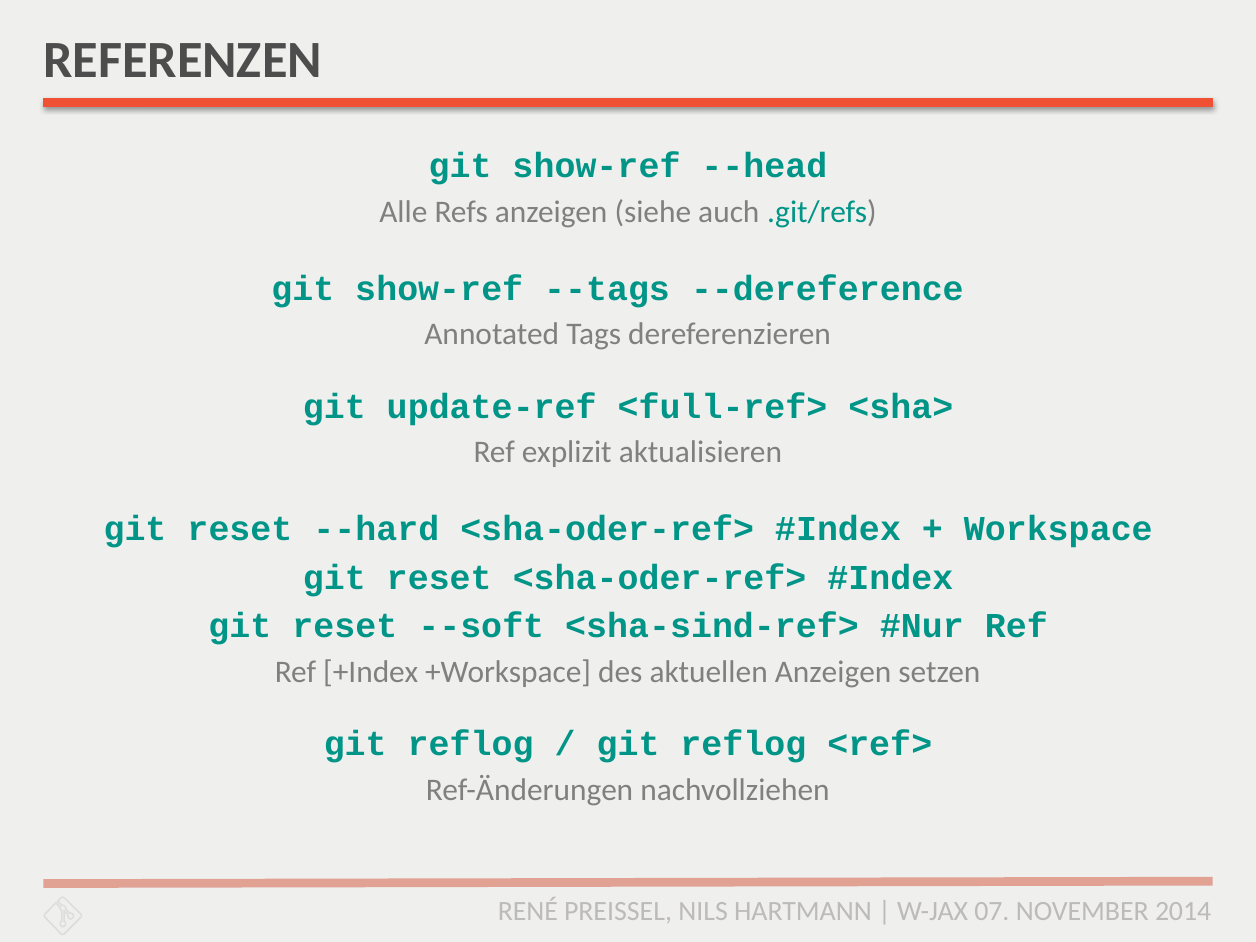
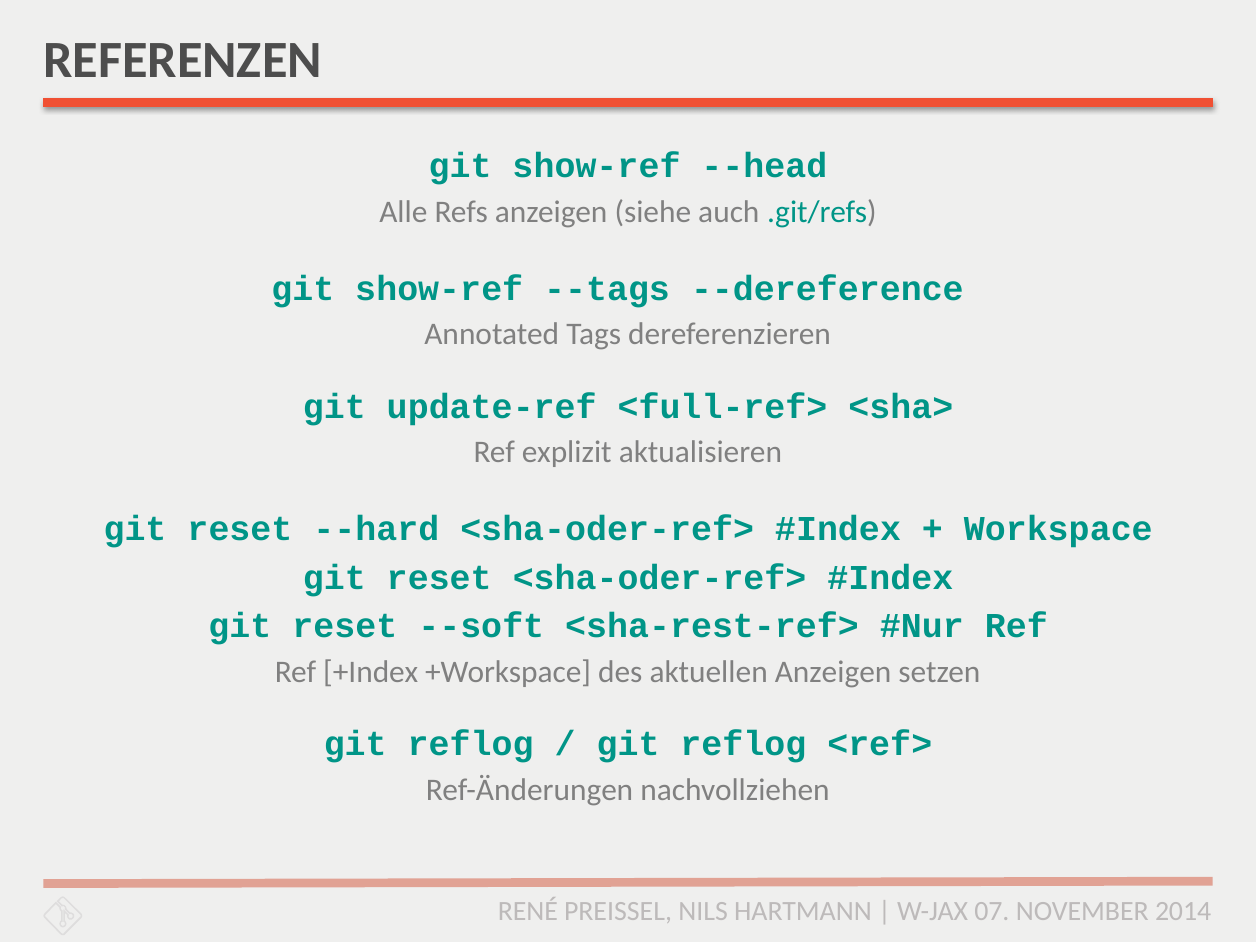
<sha-sind-ref>: <sha-sind-ref> -> <sha-rest-ref> (712, 626)
